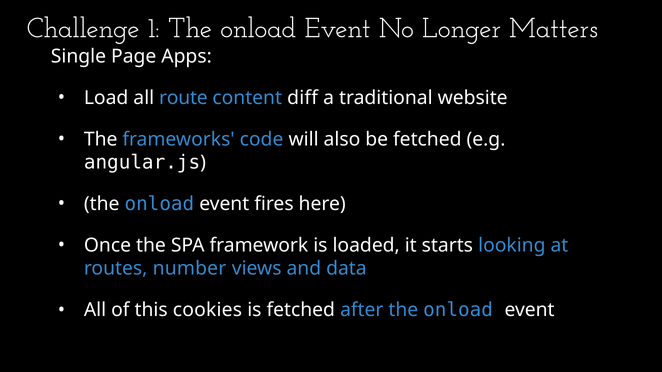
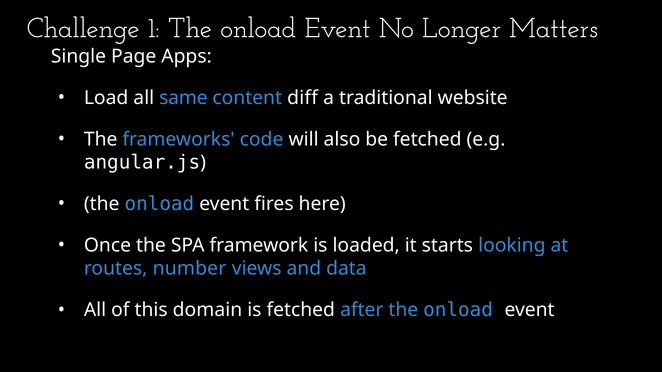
route: route -> same (183, 98)
cookies: cookies -> domain (207, 310)
